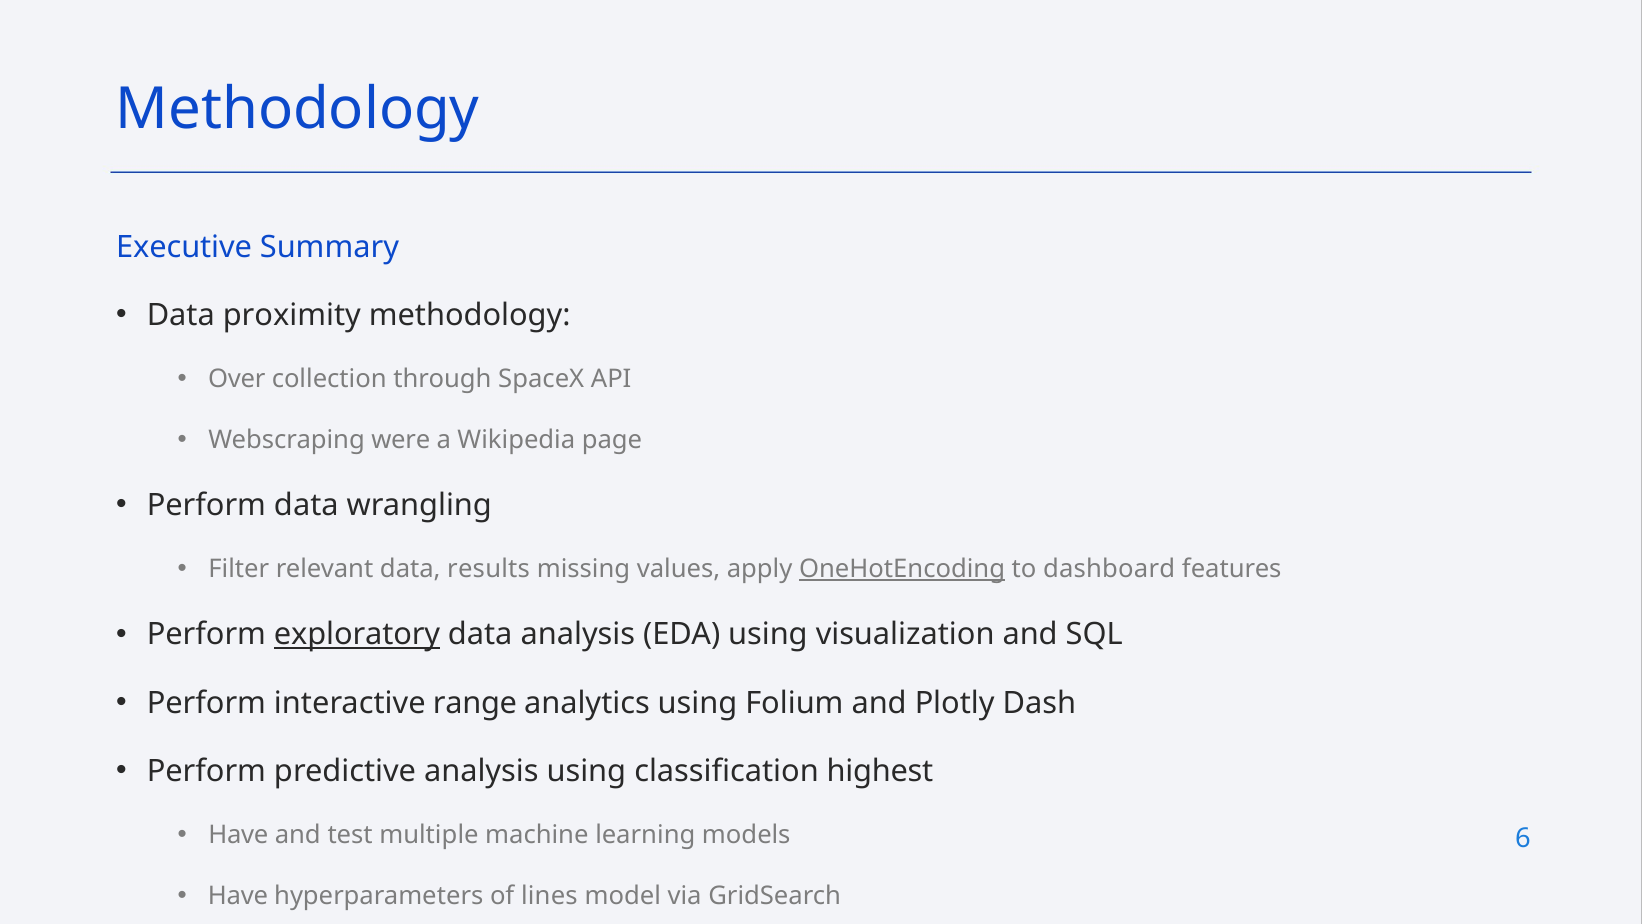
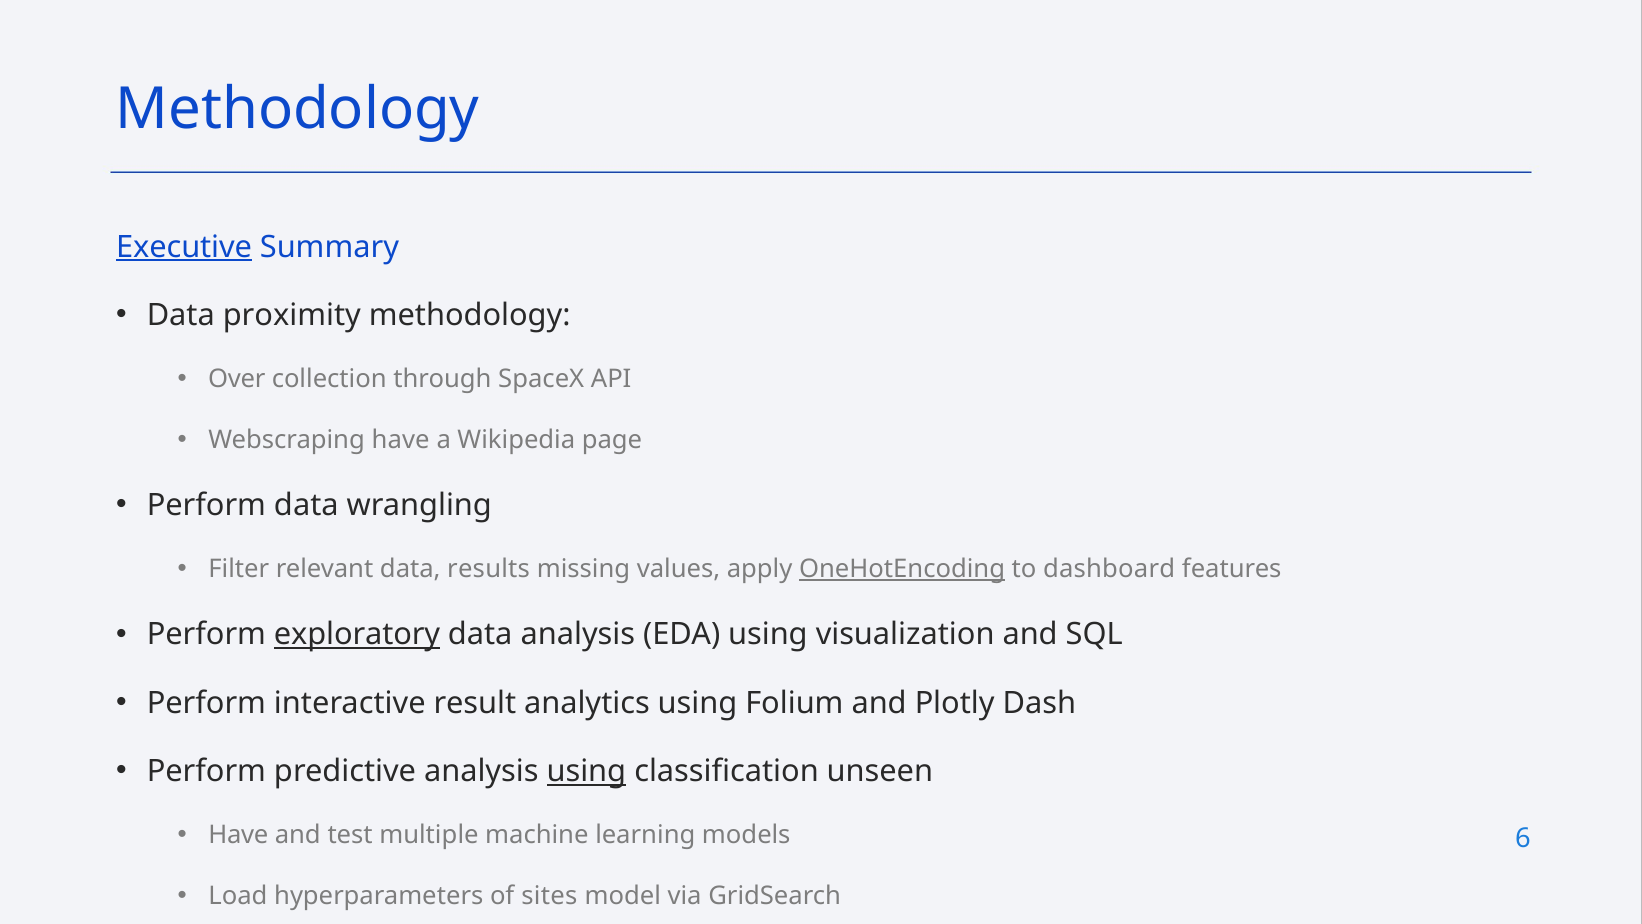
Executive underline: none -> present (184, 247)
Webscraping were: were -> have (401, 440)
range: range -> result (475, 703)
using underline: none -> present (586, 771)
highest: highest -> unseen (880, 771)
Have: Have -> Load (238, 896)
lines: lines -> sites (549, 896)
